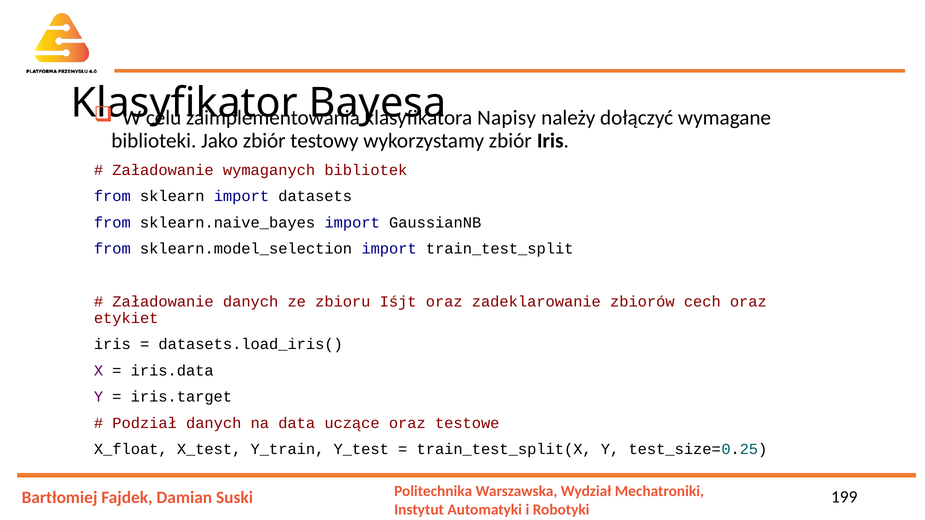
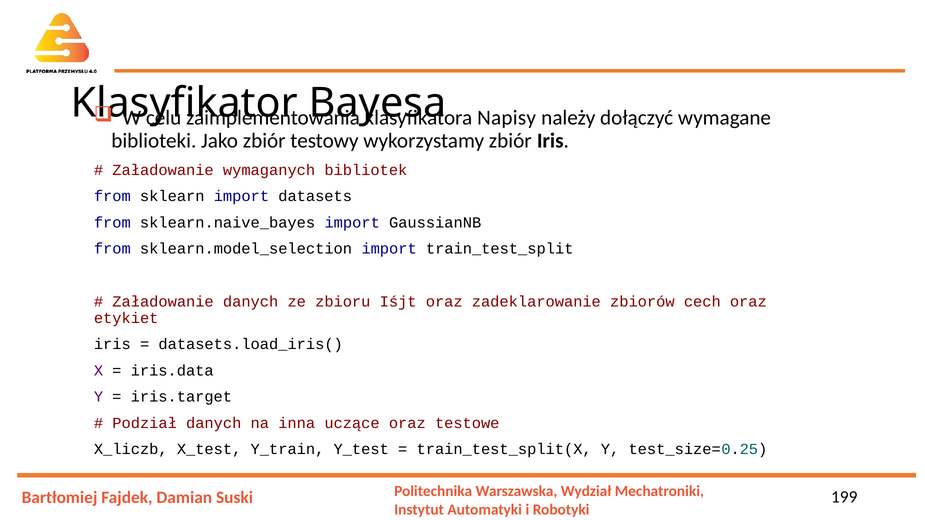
data: data -> inna (297, 423)
X_float: X_float -> X_liczb (131, 450)
